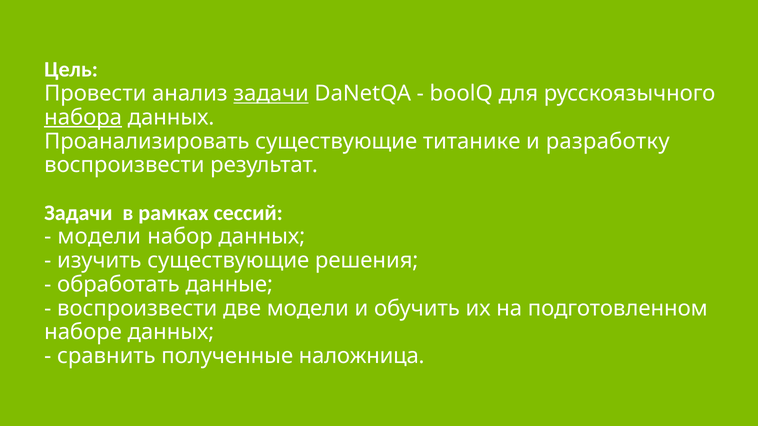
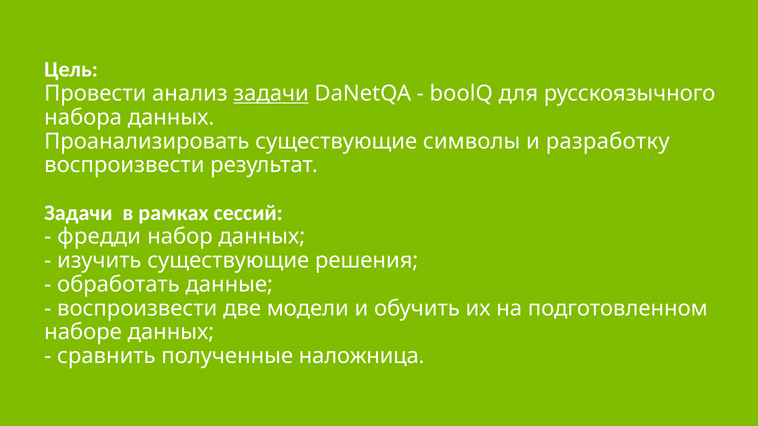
набора underline: present -> none (83, 117)
титанике: титанике -> символы (472, 141)
модели: модели -> фредди (99, 237)
